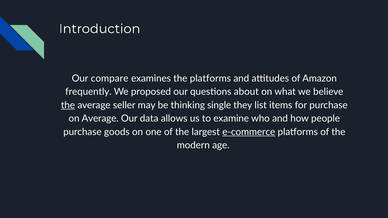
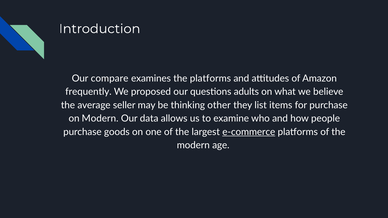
about: about -> adults (246, 92)
the underline: present -> none (68, 105)
single: single -> other (219, 105)
on Average: Average -> Modern (100, 119)
